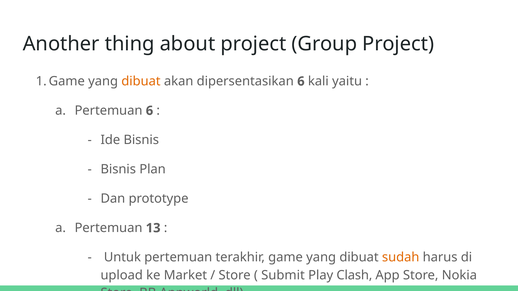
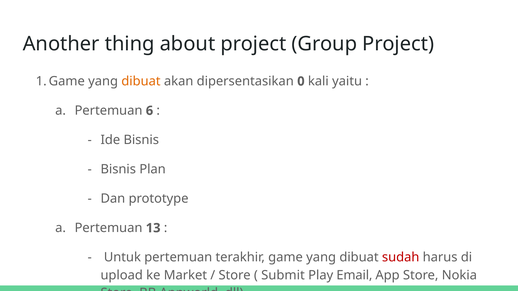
dipersentasikan 6: 6 -> 0 (301, 81)
sudah colour: orange -> red (401, 258)
Clash: Clash -> Email (354, 276)
